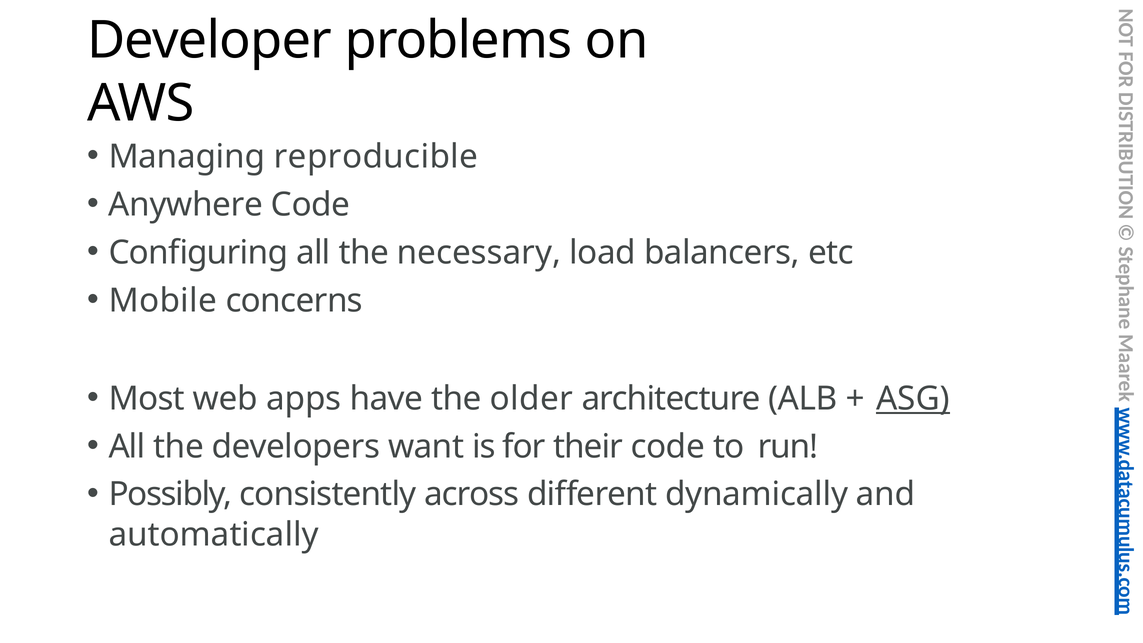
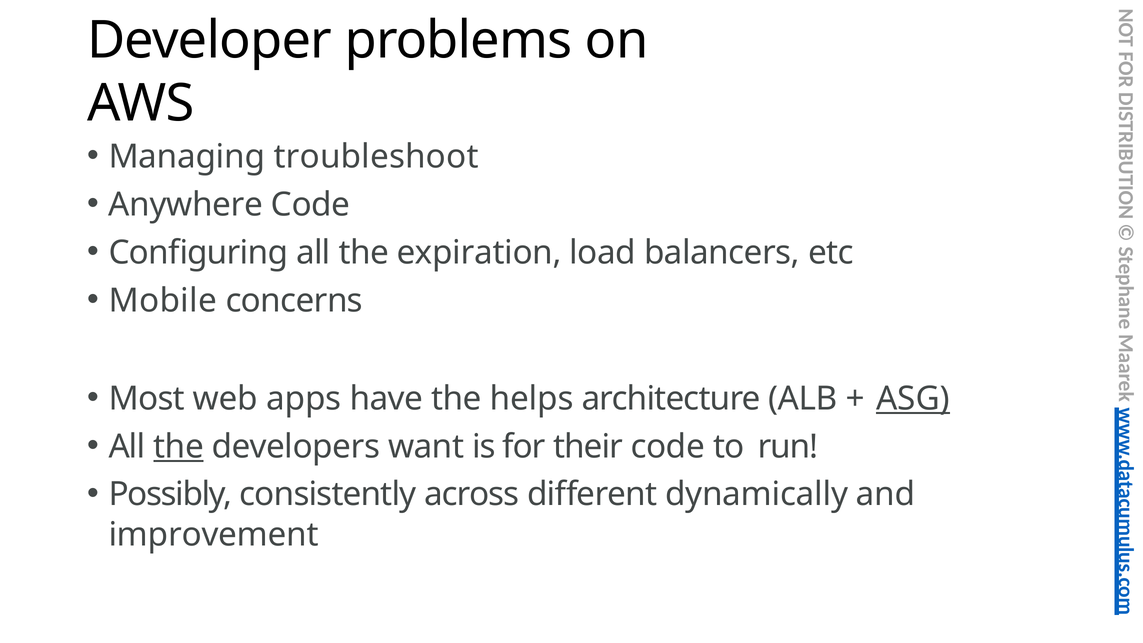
reproducible: reproducible -> troubleshoot (376, 157)
necessary: necessary -> expiration (479, 252)
older: older -> helps (532, 399)
the underline: none -> present (179, 447)
automatically: automatically -> improvement (214, 534)
